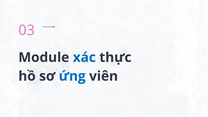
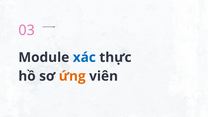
ứng colour: blue -> orange (72, 76)
